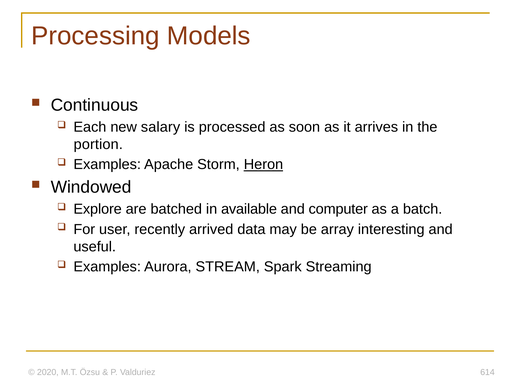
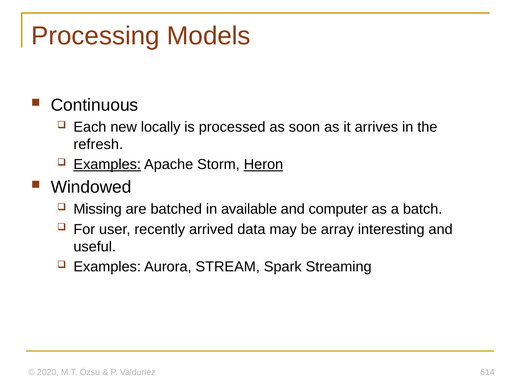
salary: salary -> locally (161, 127)
portion: portion -> refresh (98, 144)
Examples underline: none -> present (107, 165)
Explore: Explore -> Missing (98, 209)
